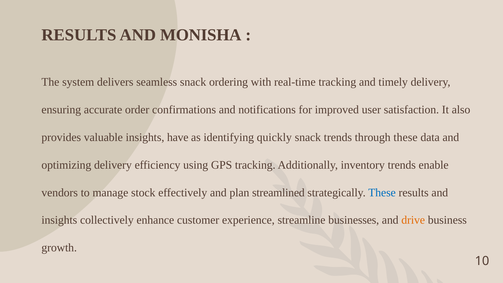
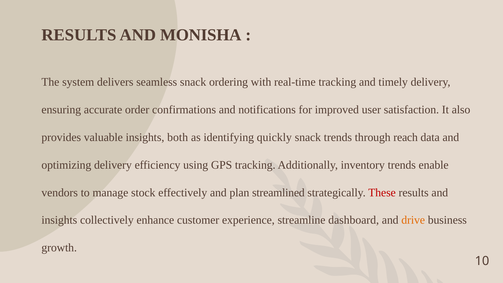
have: have -> both (178, 137)
through these: these -> reach (406, 137)
These colour: blue -> red (382, 193)
businesses: businesses -> dashboard (354, 220)
